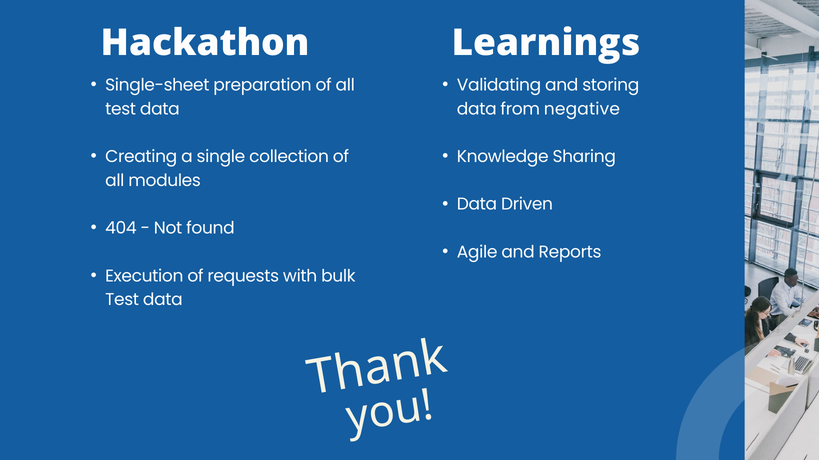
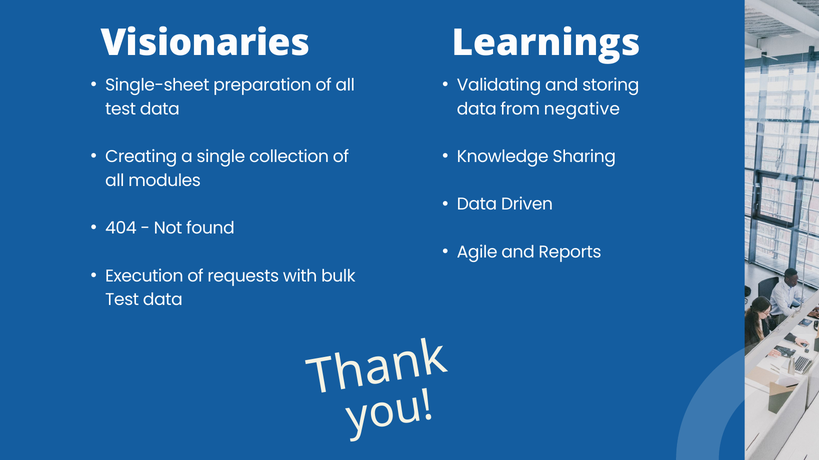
Hackathon: Hackathon -> Visionaries (205, 43)
